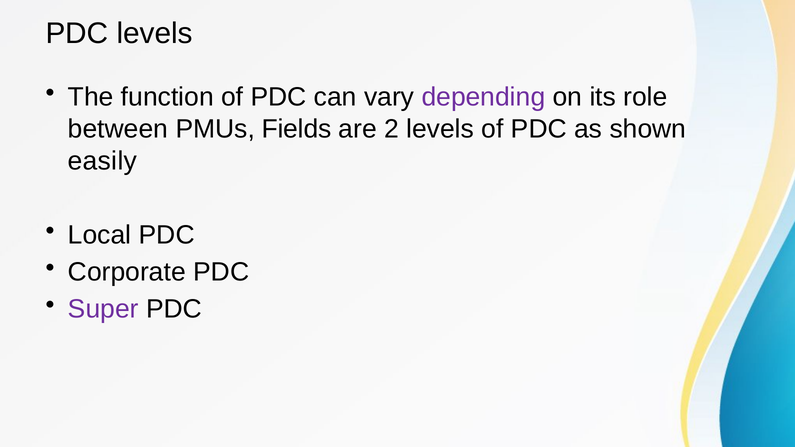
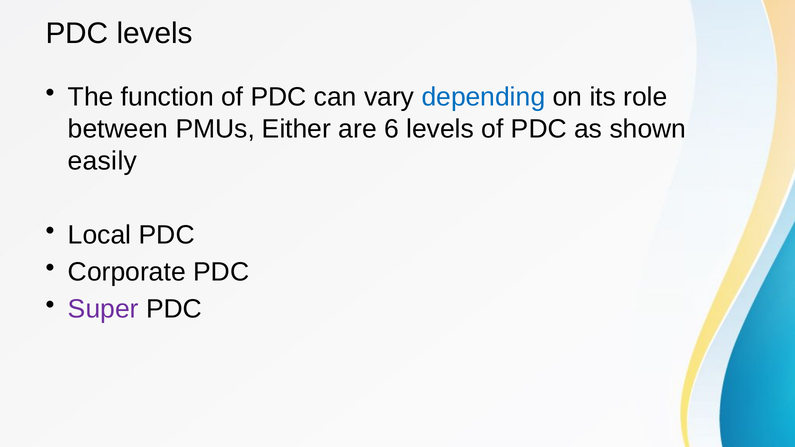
depending colour: purple -> blue (483, 97)
Fields: Fields -> Either (296, 129)
2: 2 -> 6 (391, 129)
